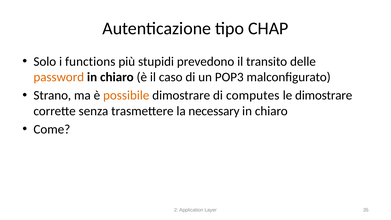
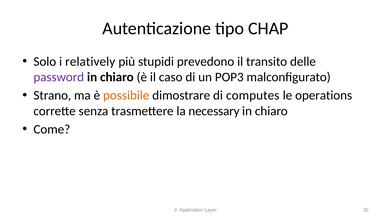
functions: functions -> relatively (90, 62)
password colour: orange -> purple (59, 77)
le dimostrare: dimostrare -> operations (324, 95)
